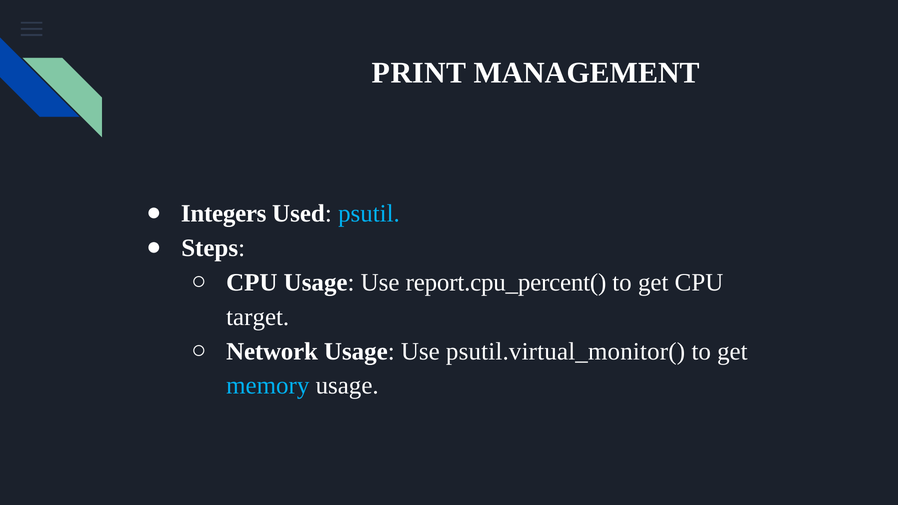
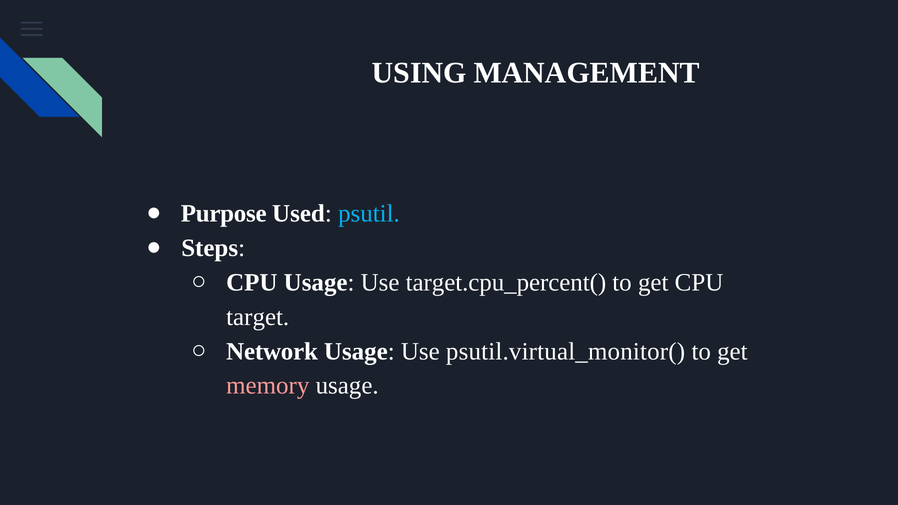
PRINT: PRINT -> USING (419, 73)
Integers: Integers -> Purpose (224, 214)
report.cpu_percent(: report.cpu_percent( -> target.cpu_percent( (506, 283)
memory colour: light blue -> pink (268, 386)
